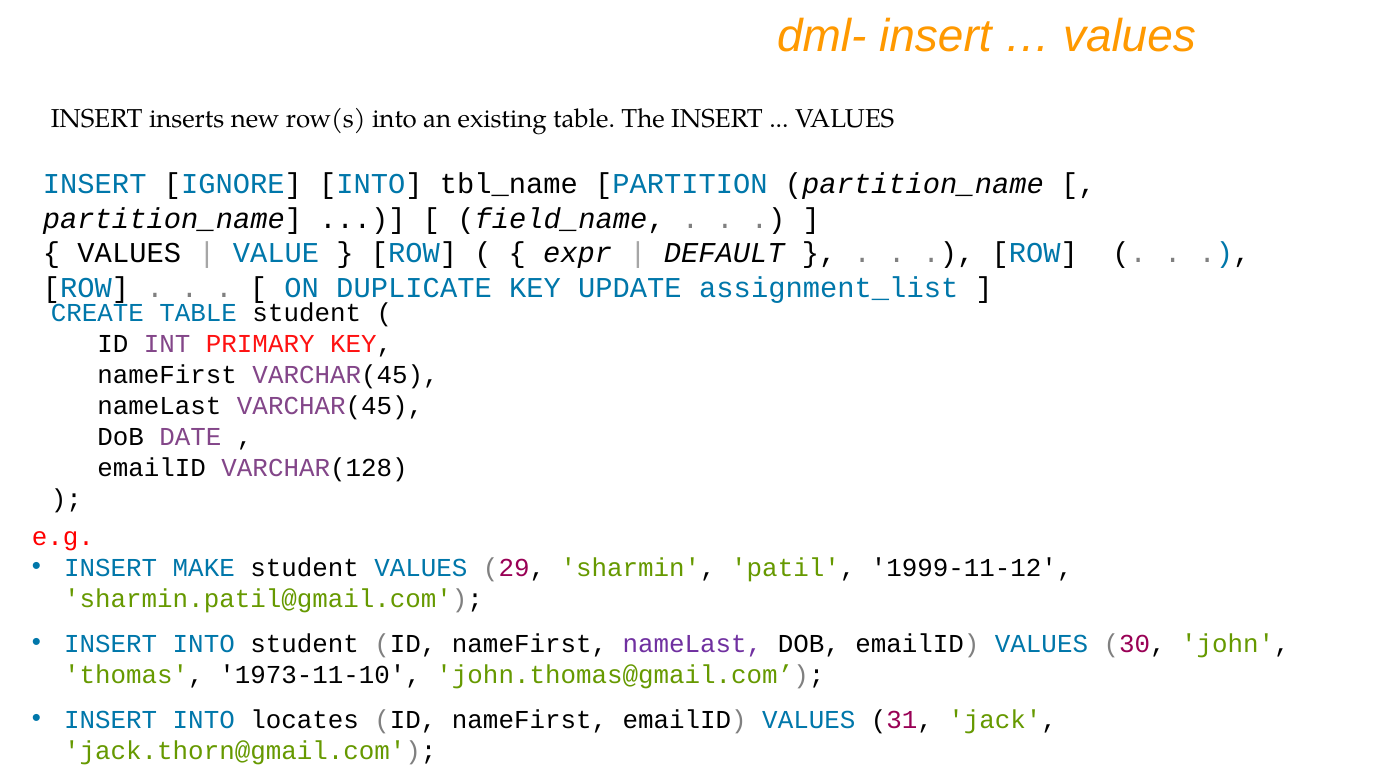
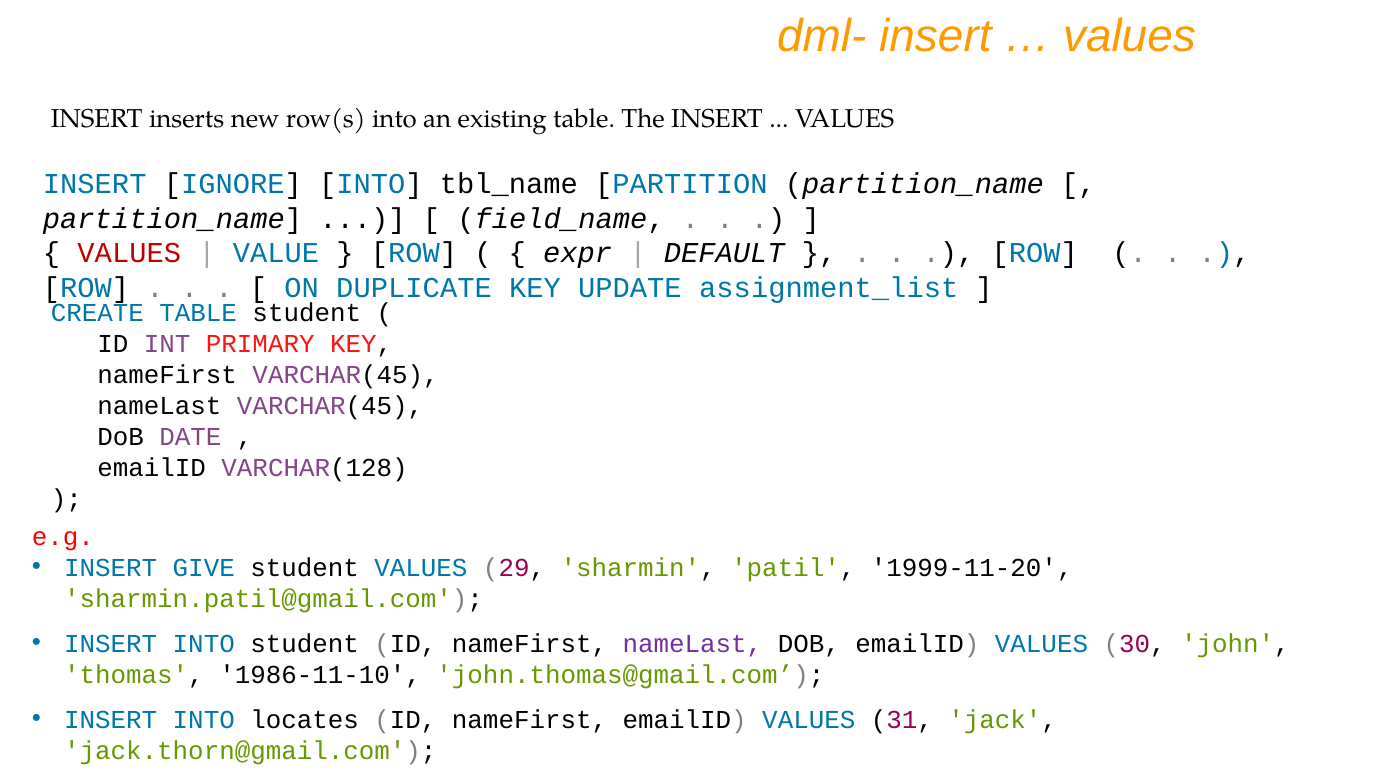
VALUES colour: black -> red (129, 253)
MAKE: MAKE -> GIVE (204, 568)
1999-11-12: 1999-11-12 -> 1999-11-20 (972, 568)
1973-11-10: 1973-11-10 -> 1986-11-10 (320, 674)
